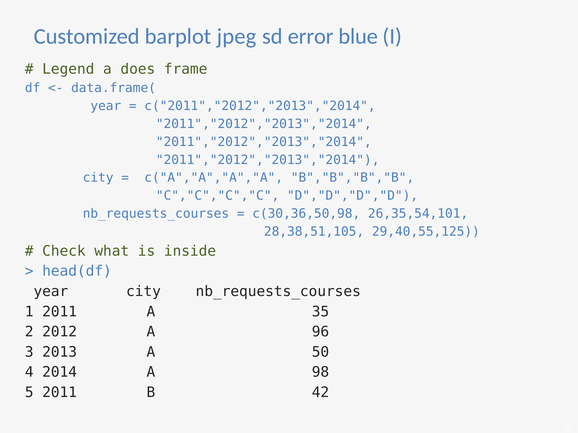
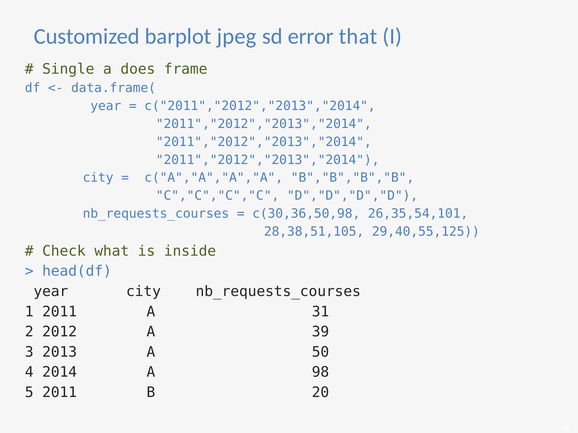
blue: blue -> that (358, 36)
Legend: Legend -> Single (68, 69)
35: 35 -> 31 (320, 312)
96: 96 -> 39 (320, 332)
42: 42 -> 20 (320, 393)
